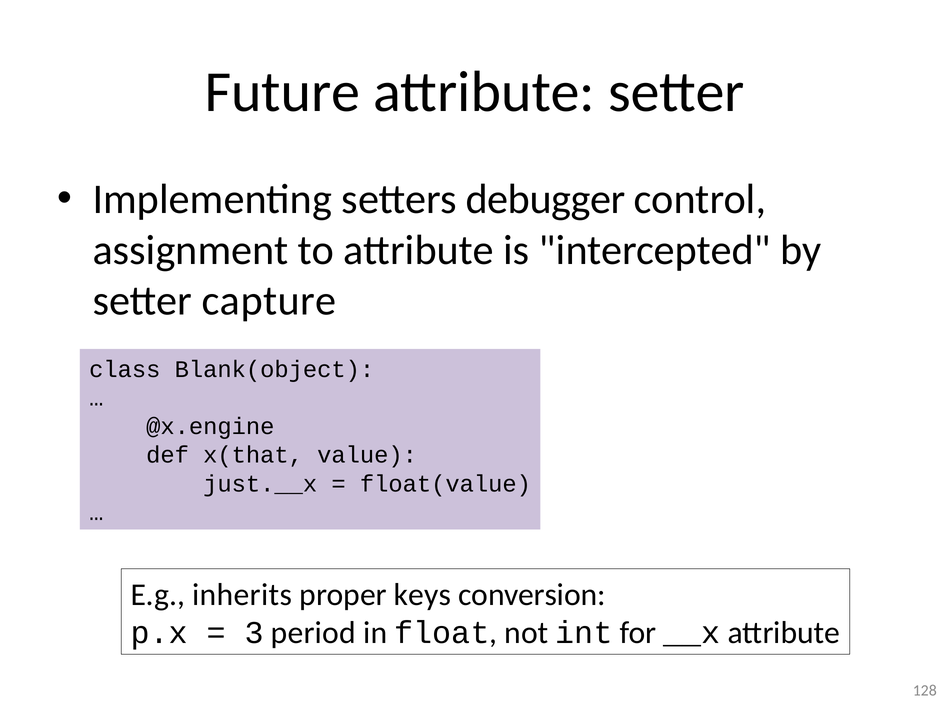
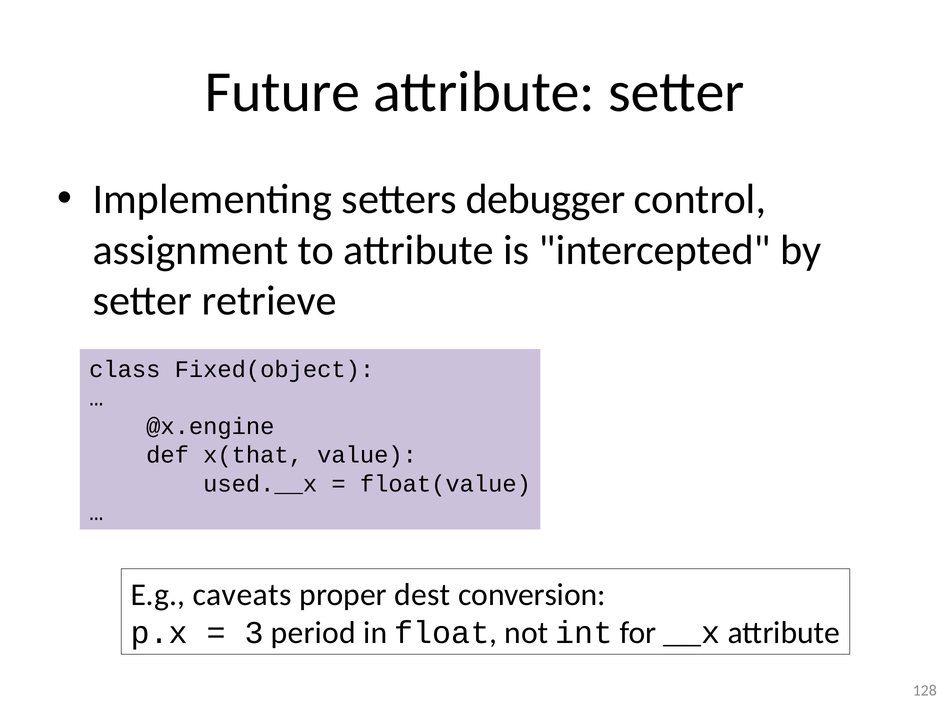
capture: capture -> retrieve (269, 301)
Blank(object: Blank(object -> Fixed(object (274, 369)
just.__x: just.__x -> used.__x (260, 483)
inherits: inherits -> caveats (242, 594)
keys: keys -> dest (422, 594)
